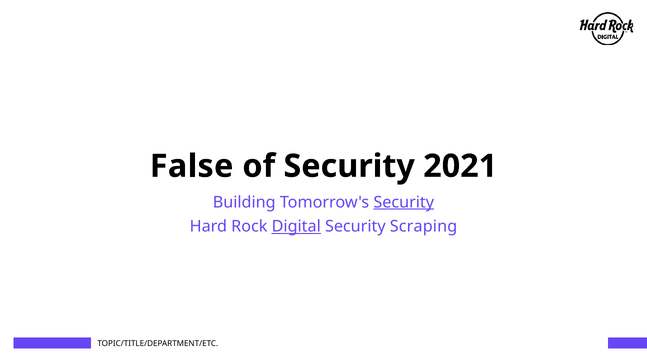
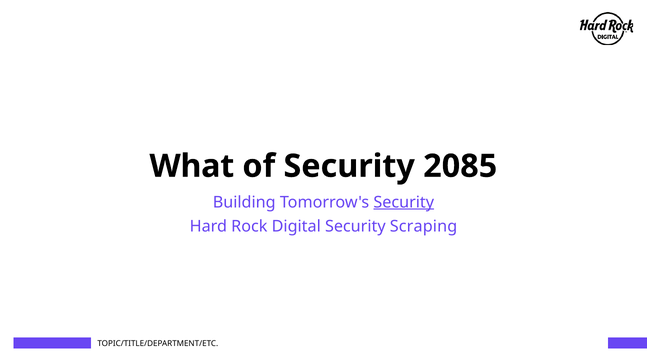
False: False -> What (192, 166)
2021: 2021 -> 2085 (460, 166)
Digital underline: present -> none (296, 226)
